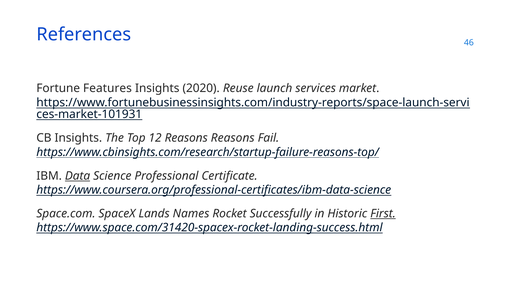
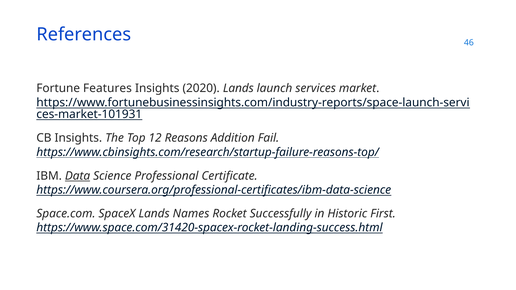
2020 Reuse: Reuse -> Lands (238, 89)
Reasons Reasons: Reasons -> Addition (233, 138)
First underline: present -> none (383, 214)
